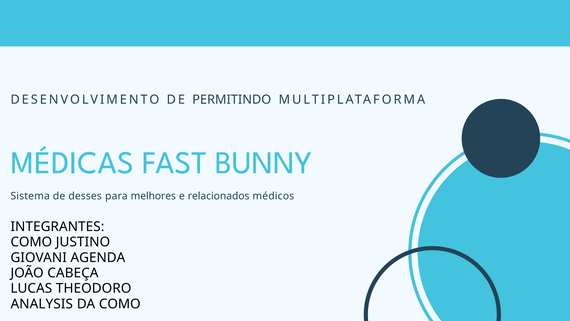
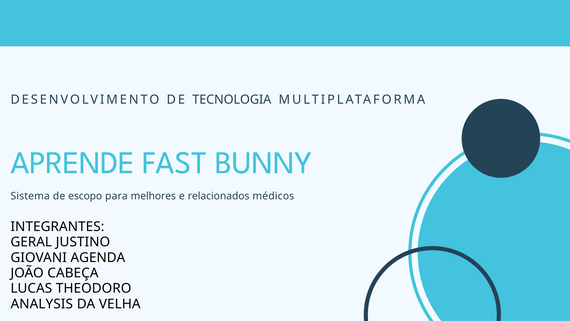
PERMITINDO: PERMITINDO -> TECNOLOGIA (232, 99)
MÉDICAS: MÉDICAS -> APRENDE (72, 163)
desses: desses -> escopo (85, 196)
COMO: COMO -> GERAL (31, 242)
DA COMO: COMO -> VELHA (120, 304)
